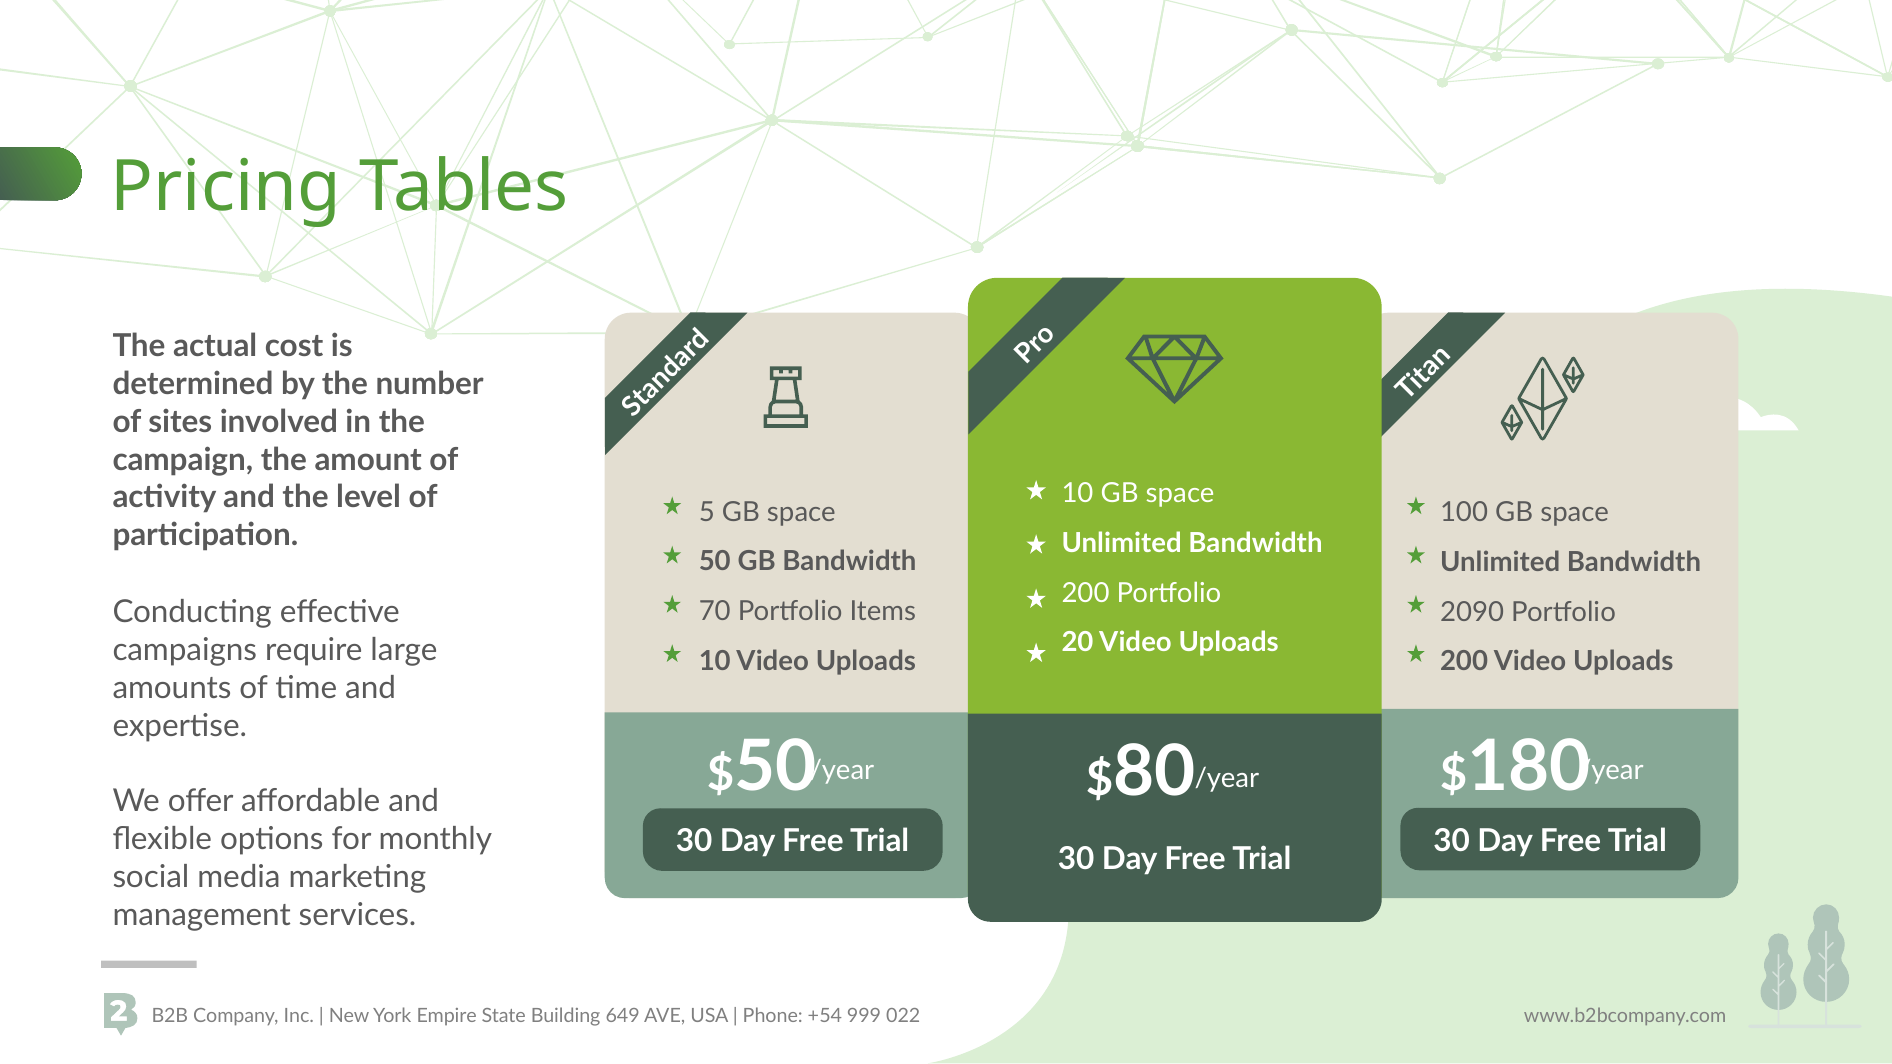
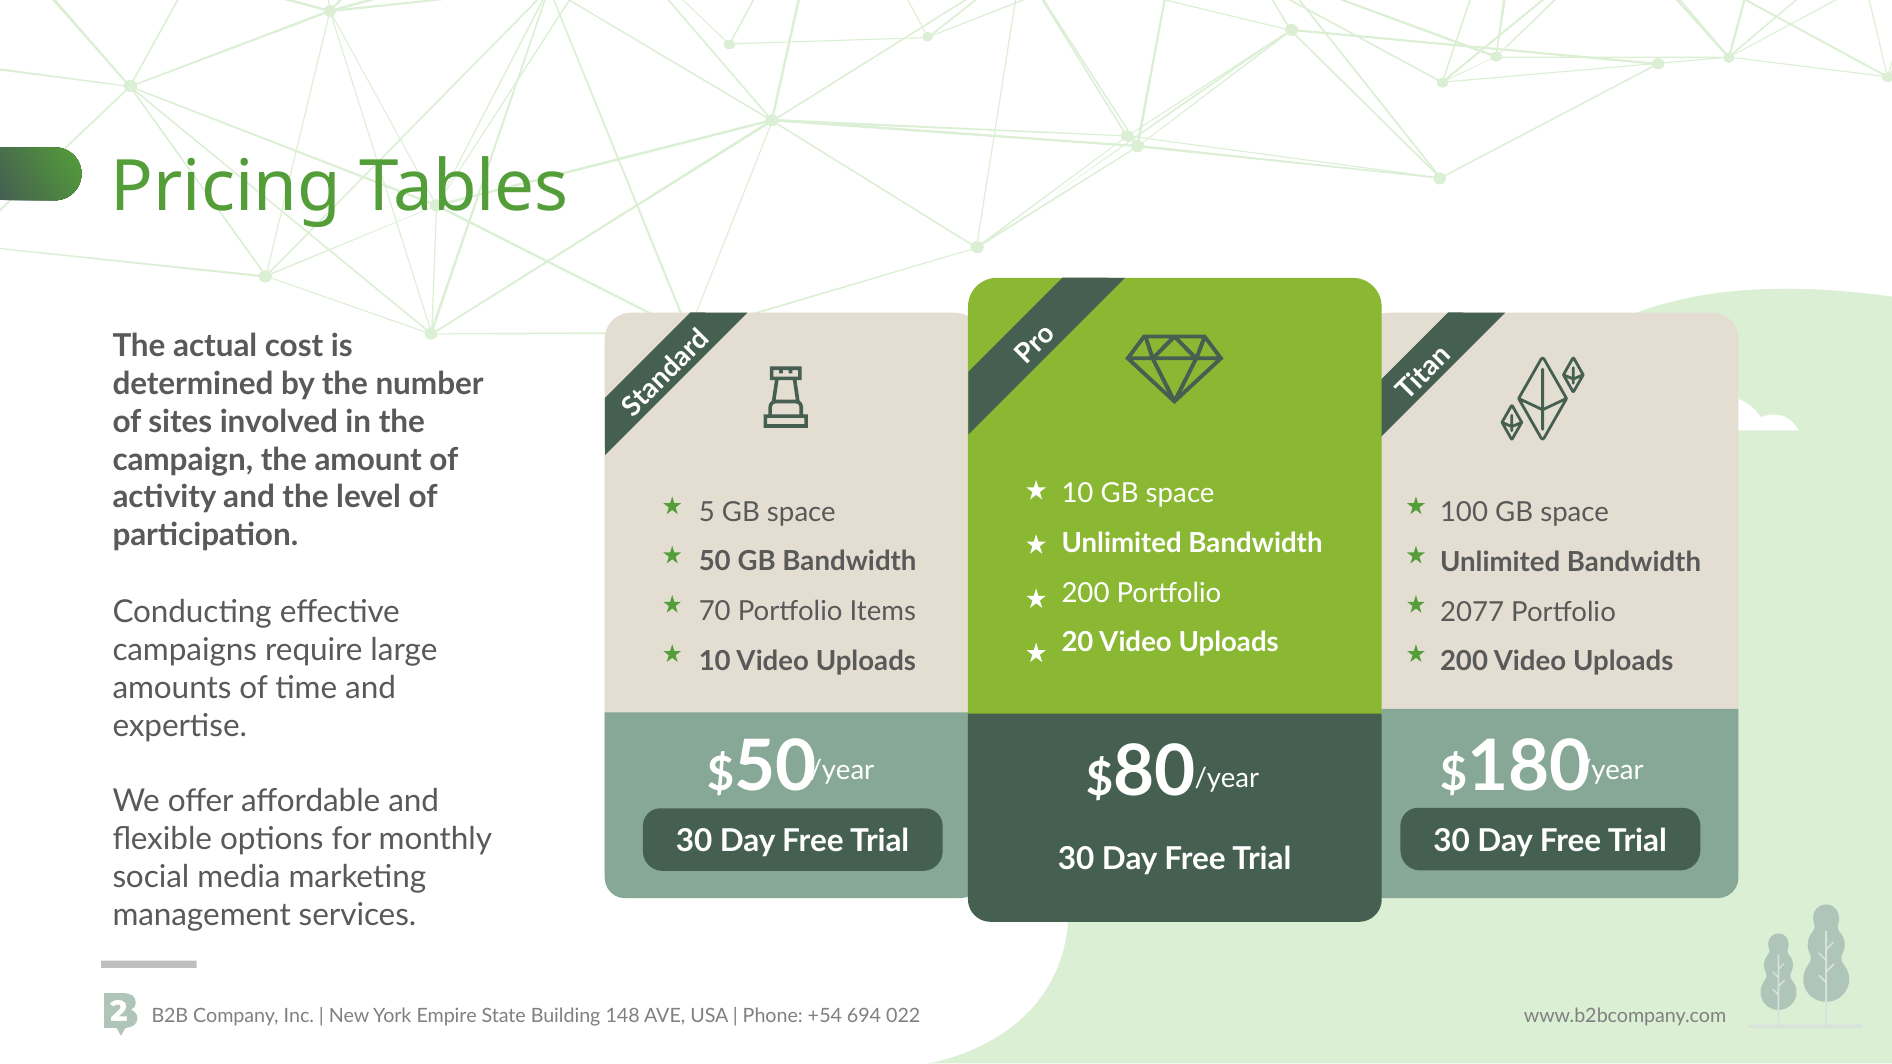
2090: 2090 -> 2077 (1472, 612)
649: 649 -> 148 (623, 1016)
999: 999 -> 694 (864, 1016)
